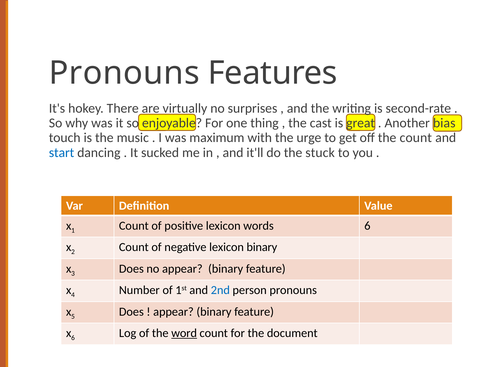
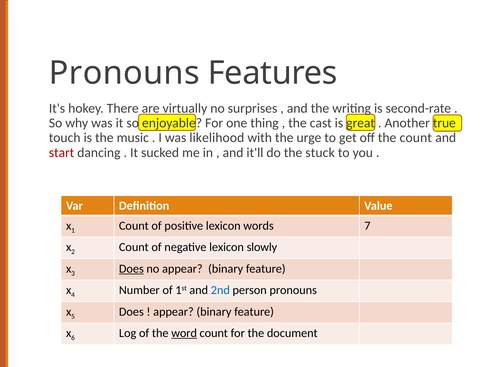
bias: bias -> true (444, 123)
maximum: maximum -> likelihood (217, 138)
start colour: blue -> red (62, 152)
words 6: 6 -> 7 (367, 225)
lexicon binary: binary -> slowly (262, 247)
Does underline: none -> present (131, 268)
